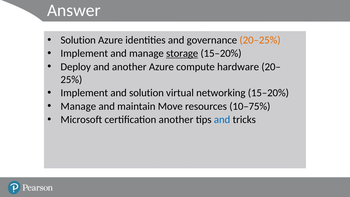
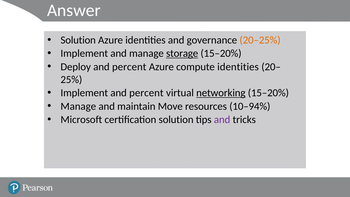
Deploy and another: another -> percent (129, 67)
compute hardware: hardware -> identities (238, 67)
Implement and solution: solution -> percent (146, 93)
networking underline: none -> present (221, 93)
10–75%: 10–75% -> 10–94% (250, 106)
certification another: another -> solution (176, 119)
and colour: blue -> purple (222, 119)
